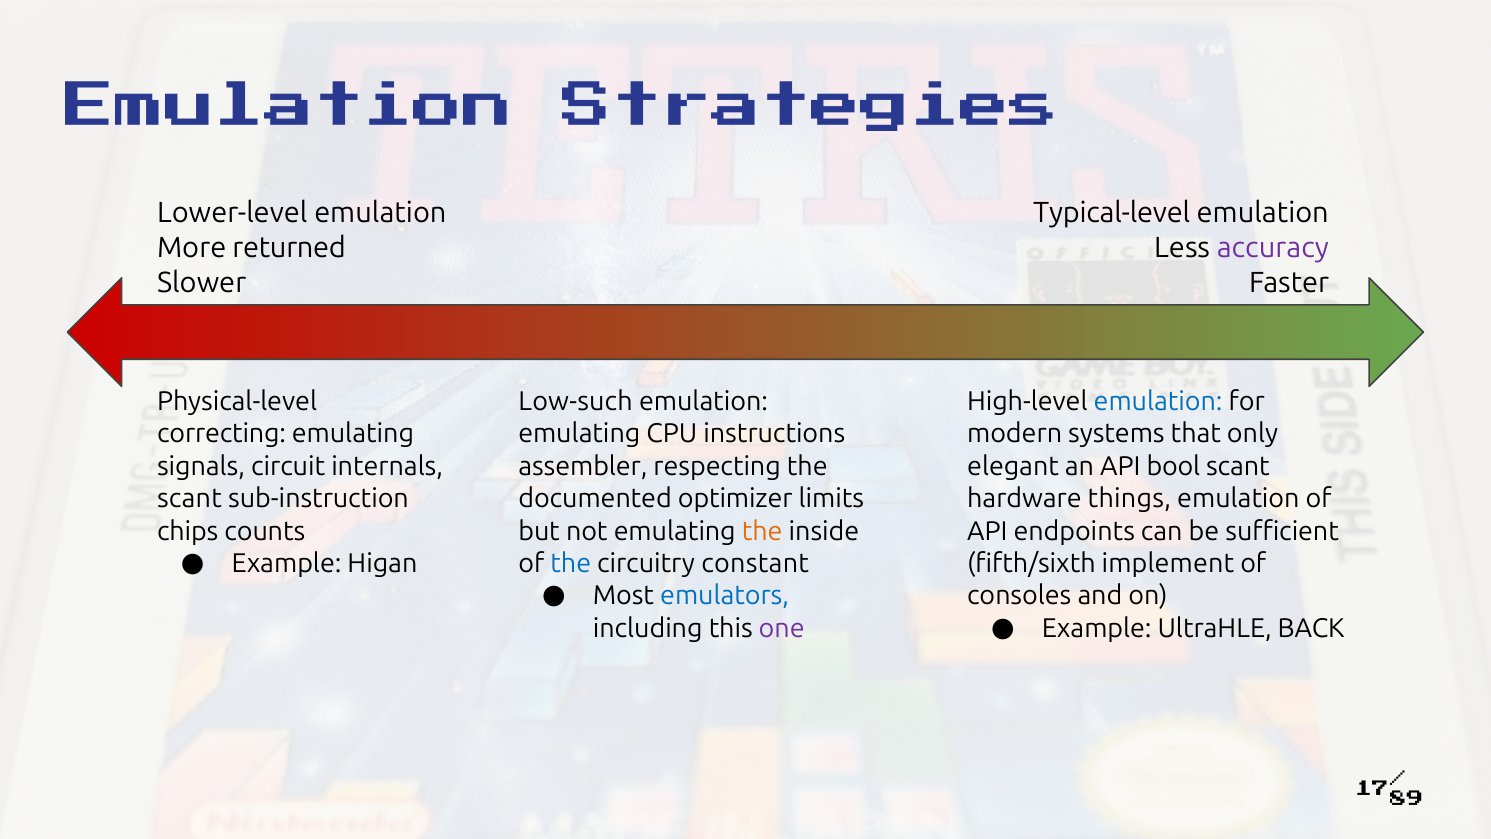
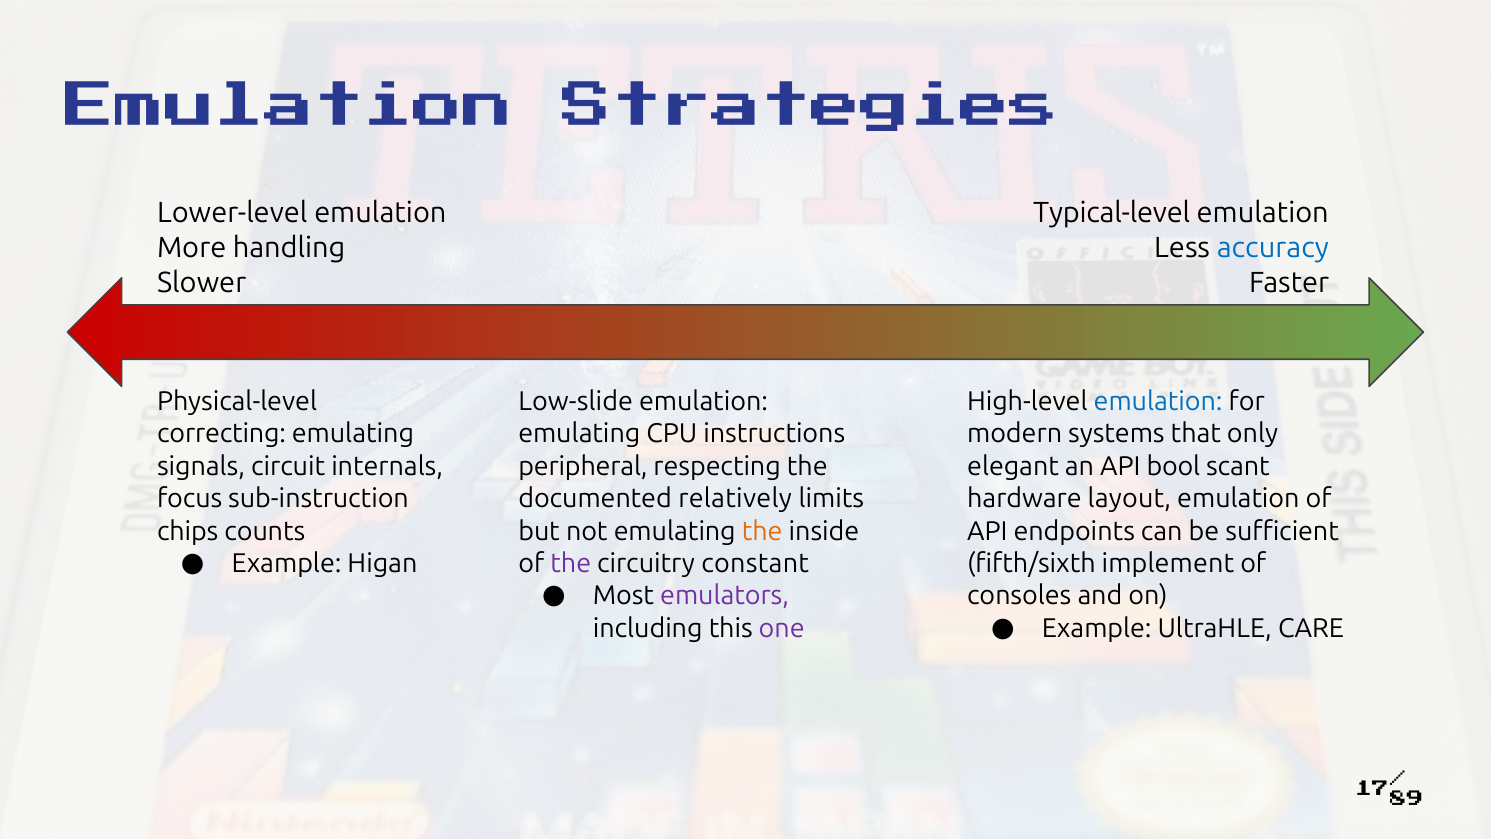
returned: returned -> handling (289, 248)
accuracy colour: purple -> blue (1273, 248)
Low-such: Low-such -> Low-slide (576, 402)
assembler: assembler -> peripheral (583, 466)
scant: scant -> focus (190, 499)
optimizer: optimizer -> relatively (735, 499)
things: things -> layout (1129, 499)
the colour: blue -> purple (571, 563)
emulators colour: blue -> purple (725, 596)
BACK: BACK -> CARE (1311, 628)
